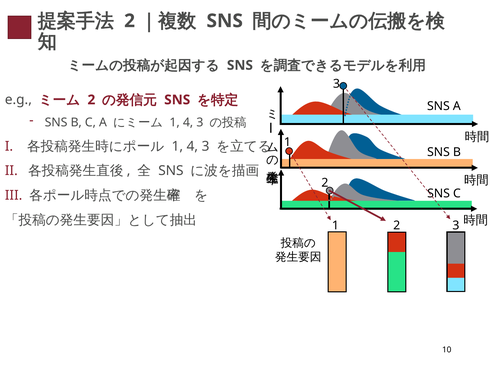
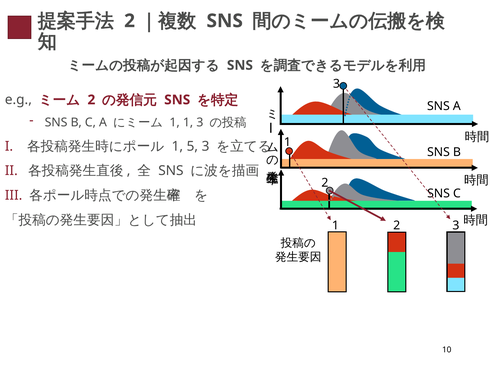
4: 4 -> 1 (188, 123)
4: 4 -> 5 (192, 147)
